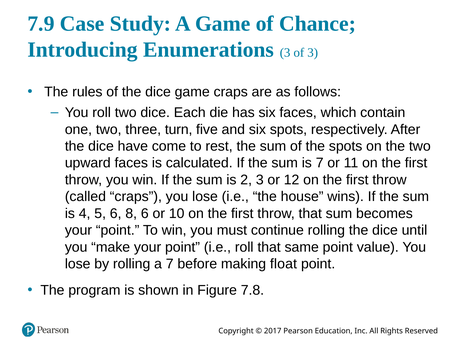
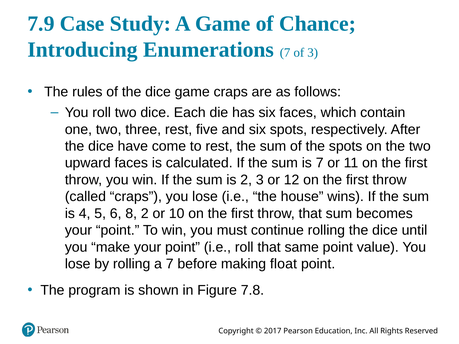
Enumerations 3: 3 -> 7 (285, 53)
three turn: turn -> rest (179, 129)
8 6: 6 -> 2 (145, 214)
